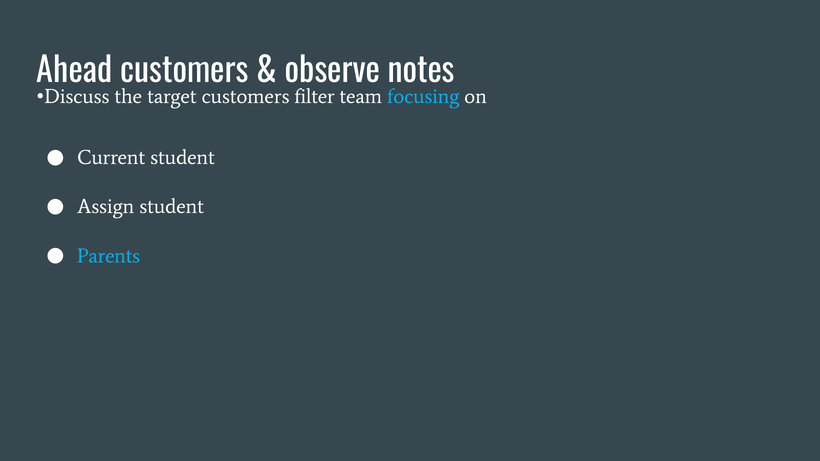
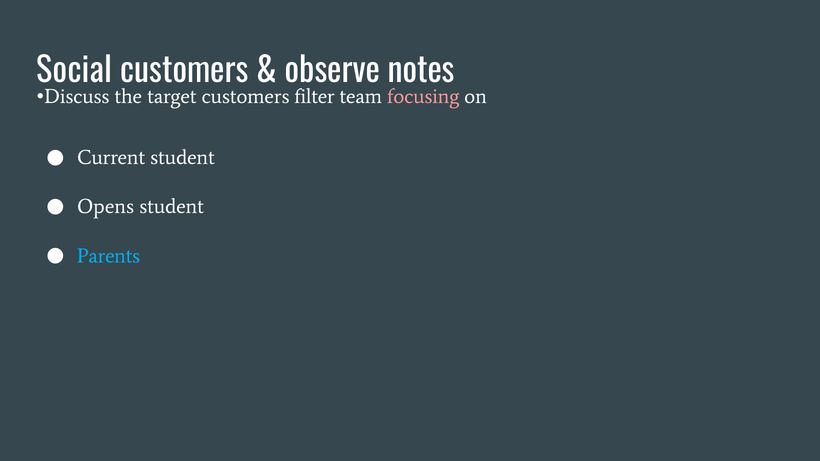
Ahead: Ahead -> Social (74, 71)
focusing colour: light blue -> pink (423, 97)
Assign: Assign -> Opens (106, 207)
